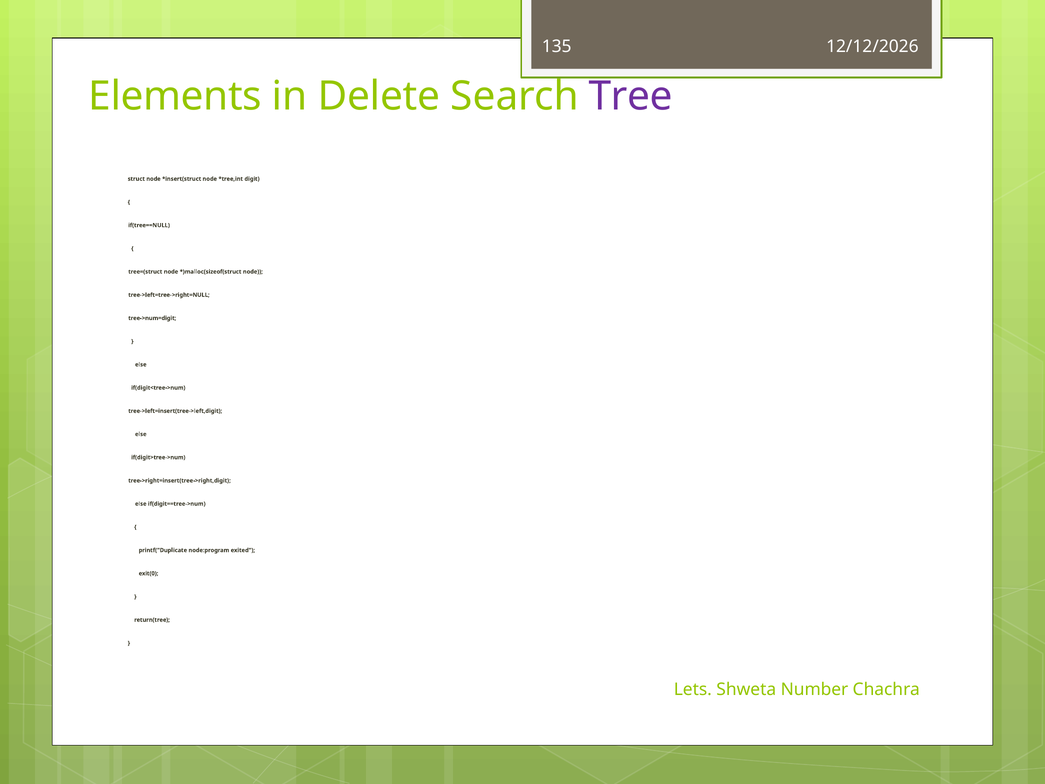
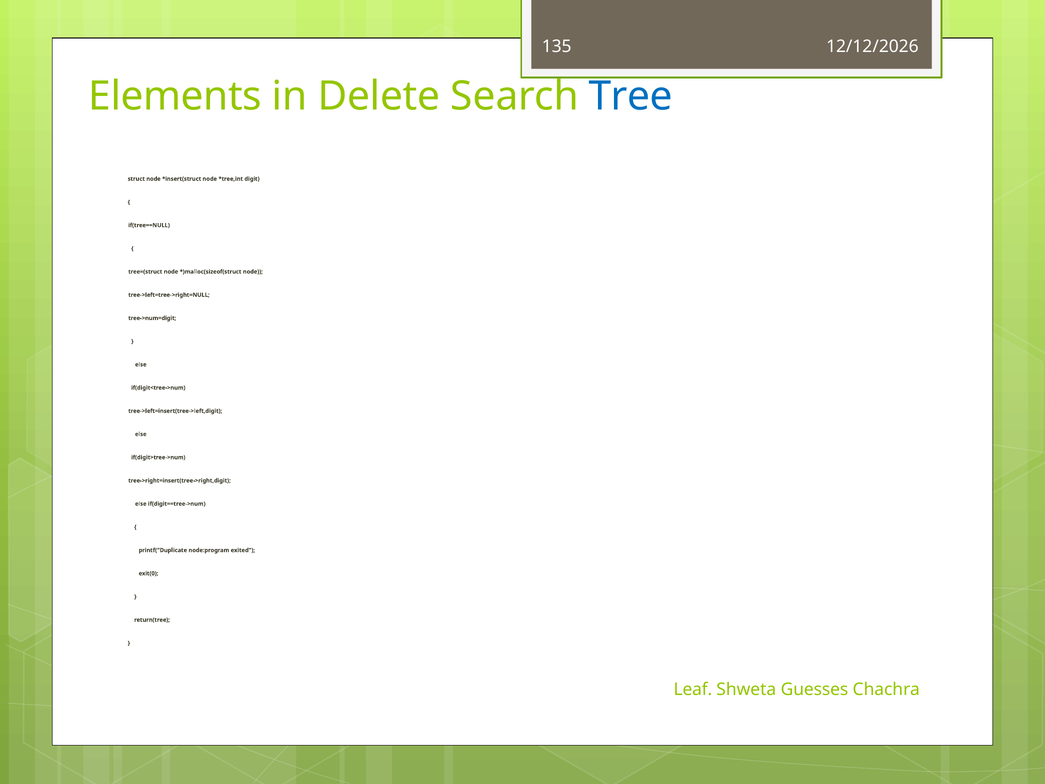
Tree colour: purple -> blue (631, 96)
Lets: Lets -> Leaf (693, 689)
Number: Number -> Guesses (814, 689)
